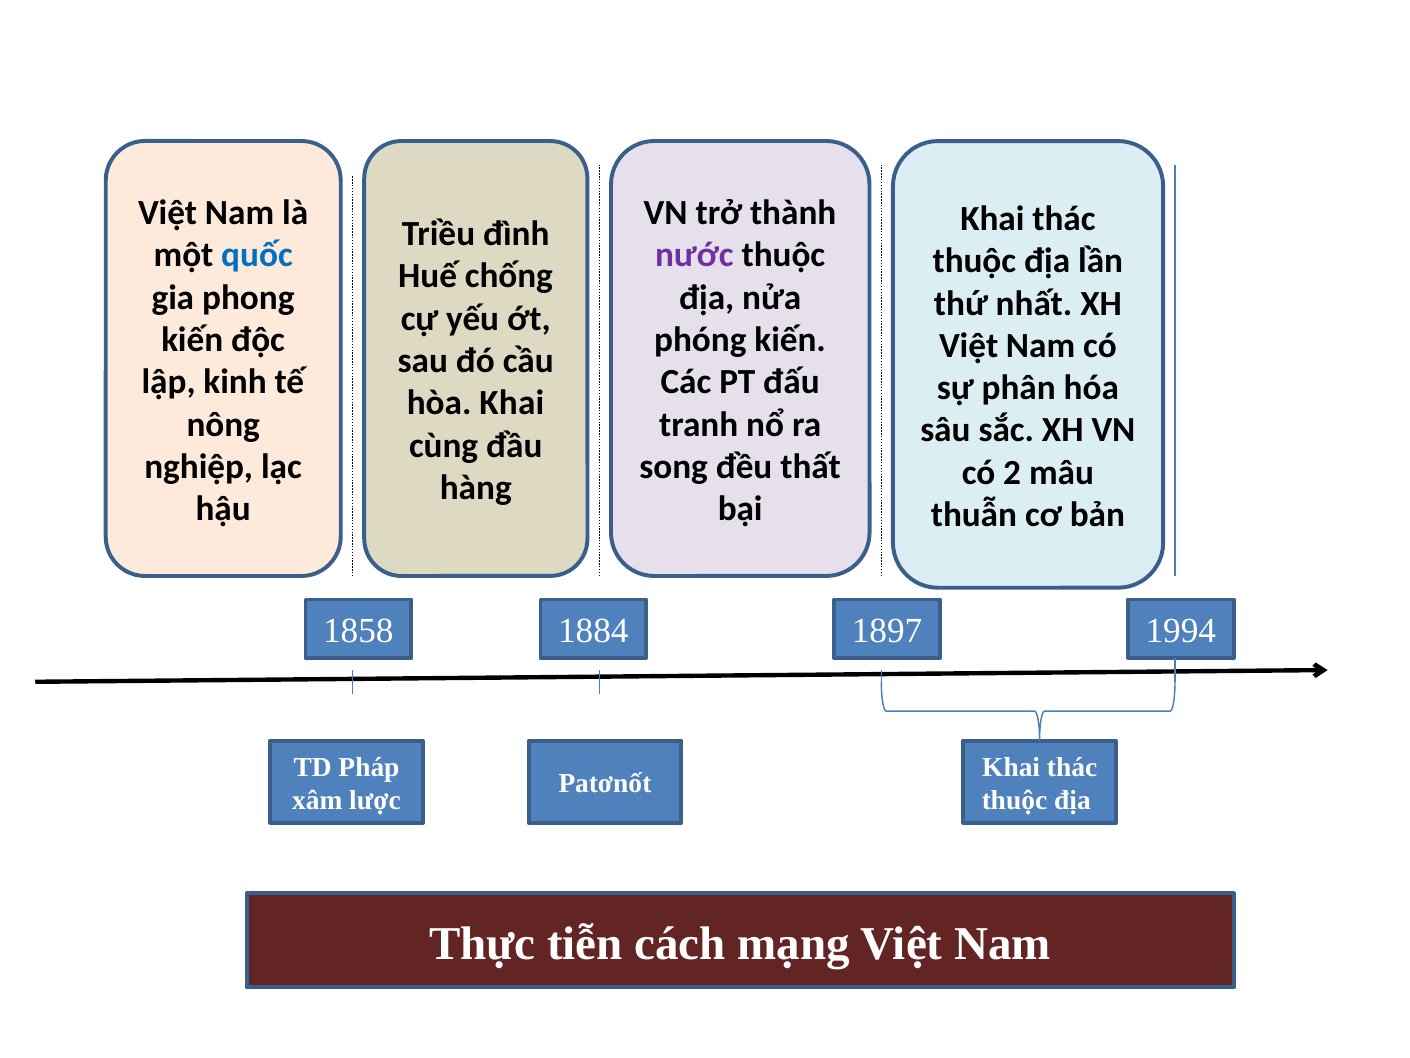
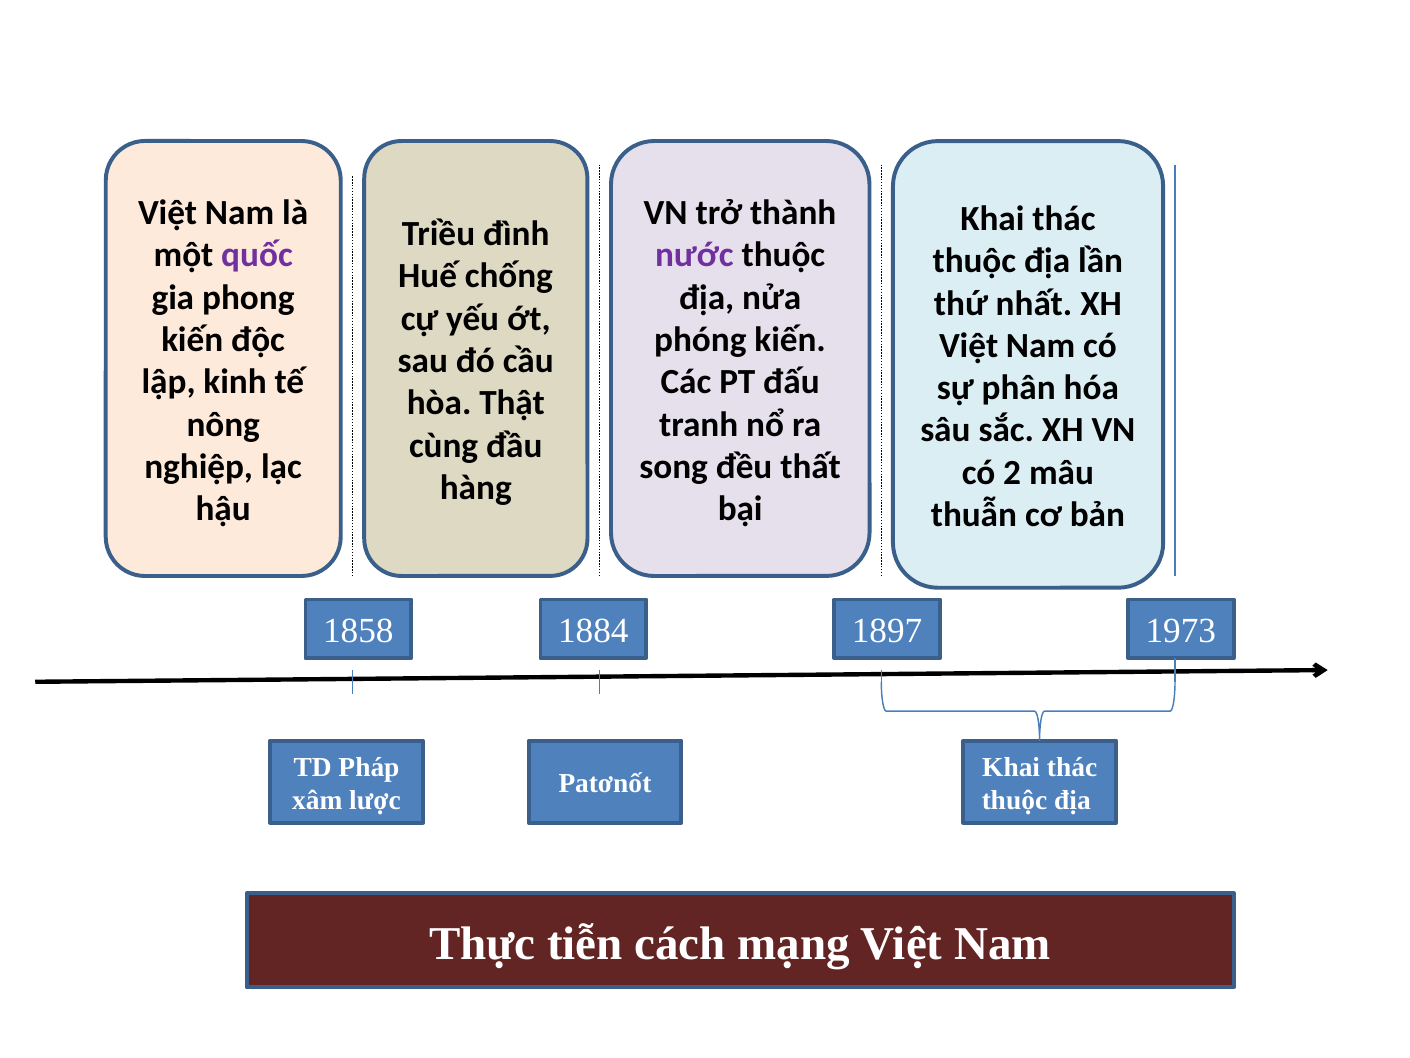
quốc colour: blue -> purple (257, 255)
hòa Khai: Khai -> Thật (512, 403)
1994: 1994 -> 1973 (1181, 631)
